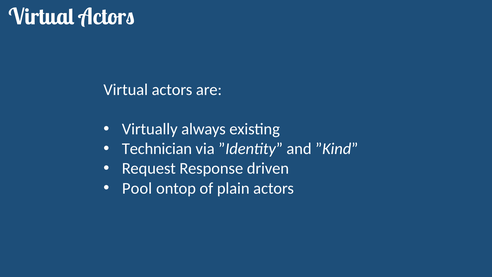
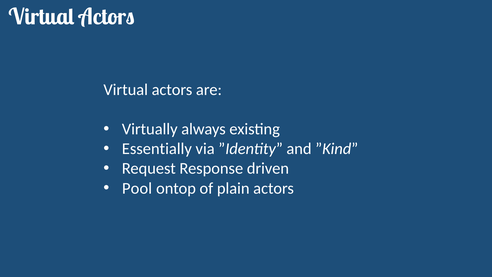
Technician: Technician -> Essentially (157, 149)
